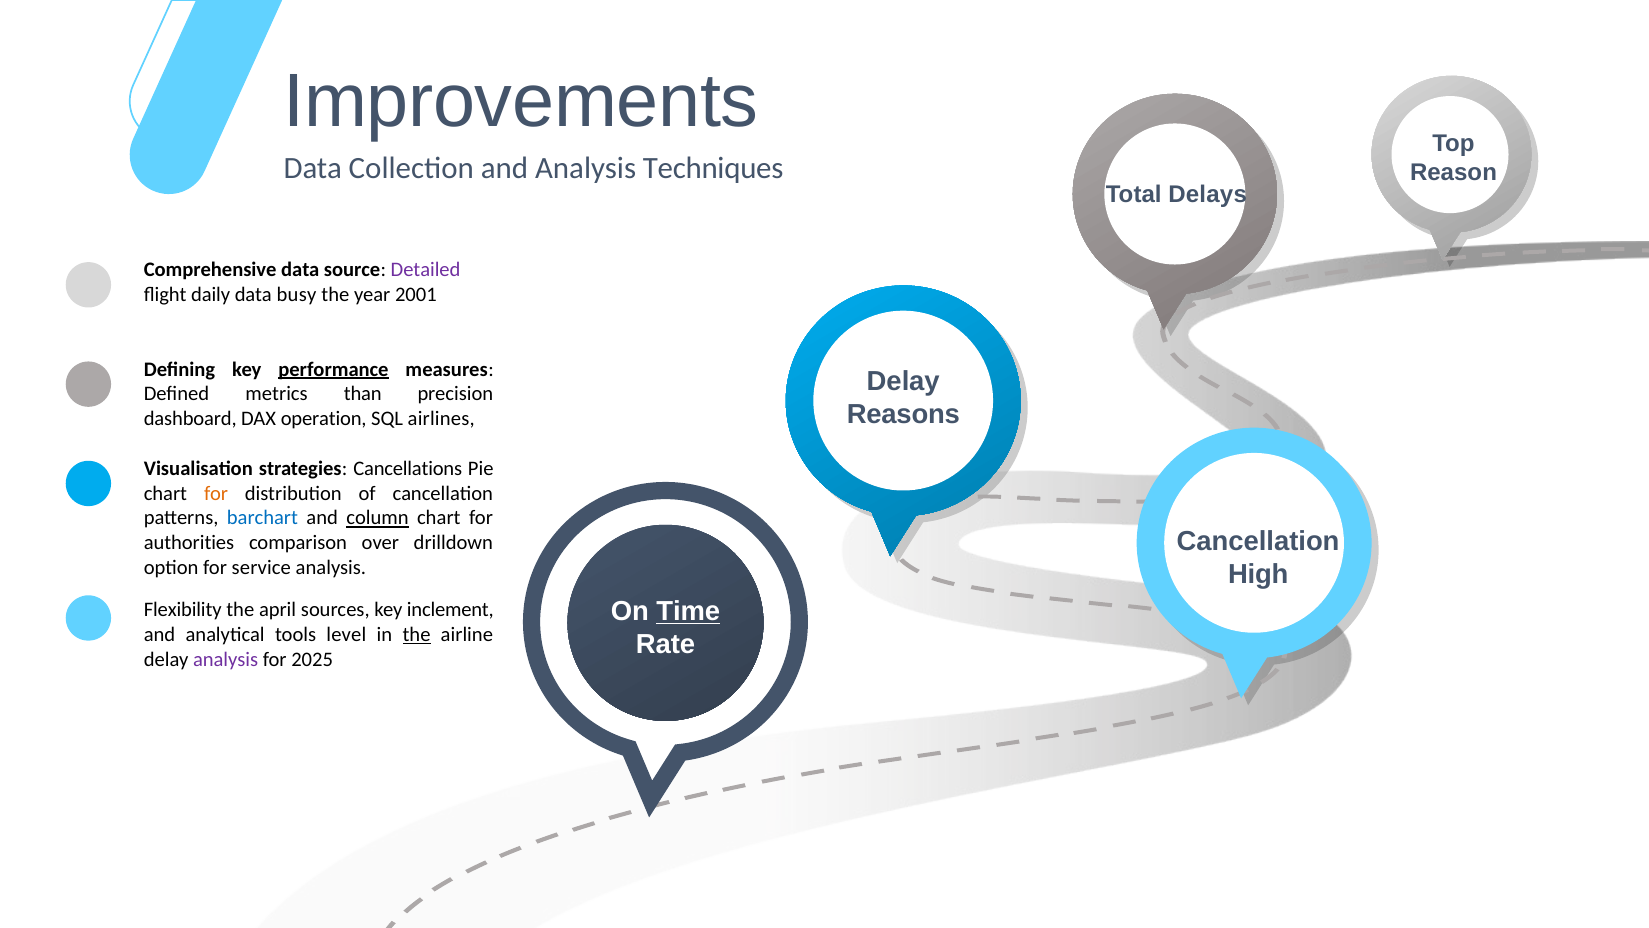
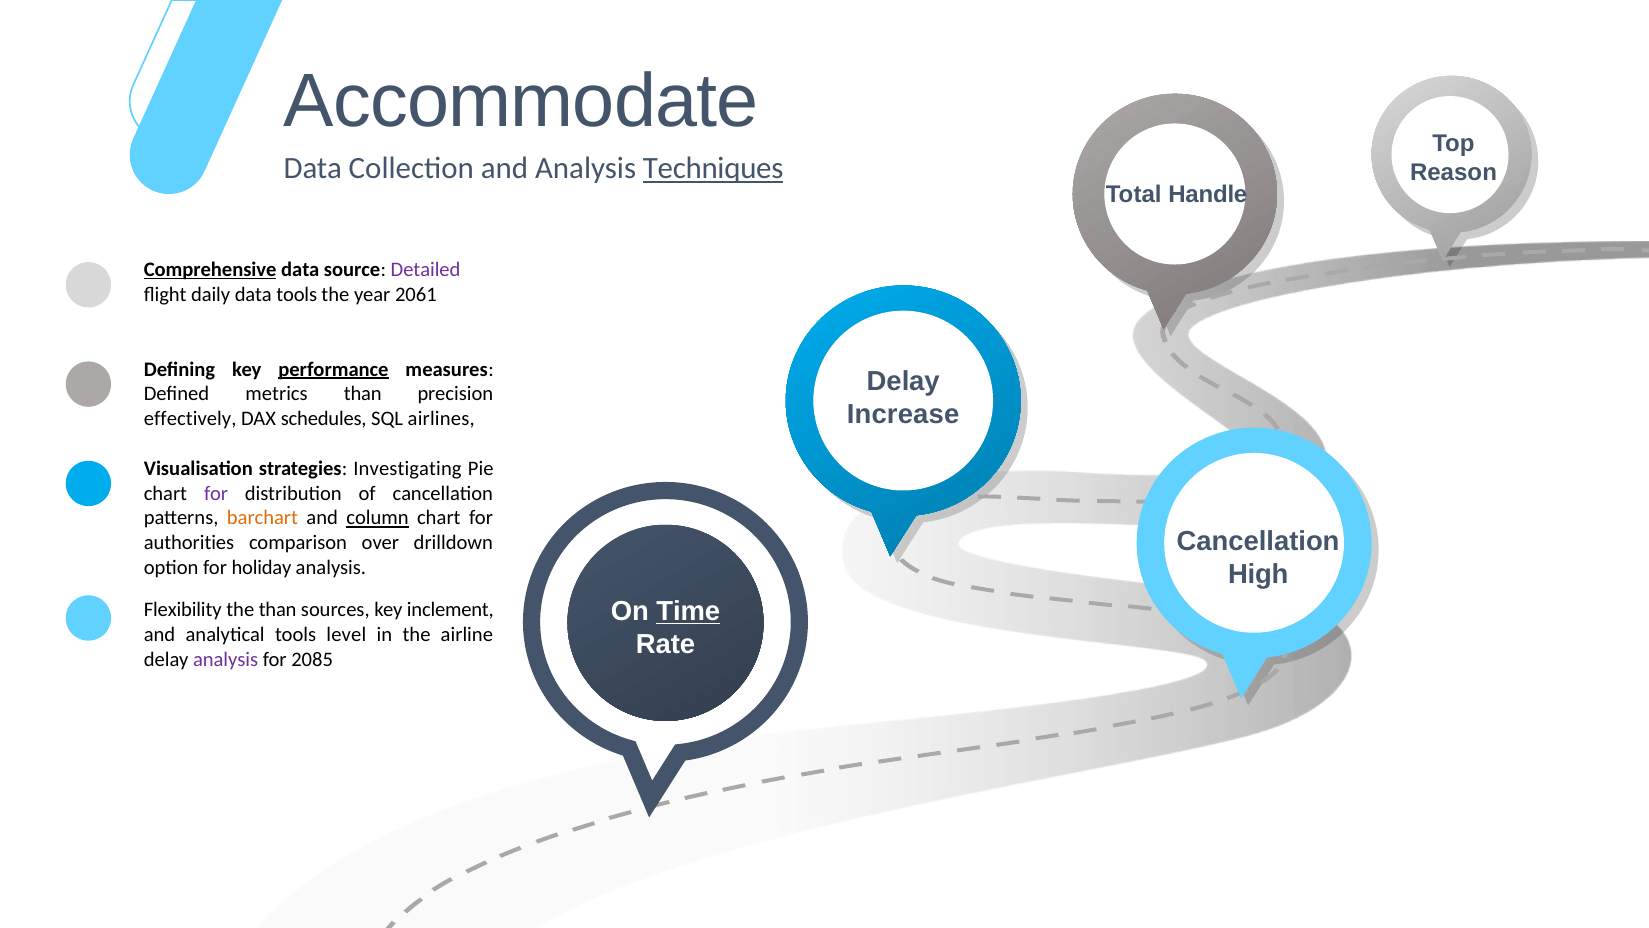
Improvements: Improvements -> Accommodate (521, 102)
Techniques underline: none -> present (713, 169)
Delays: Delays -> Handle (1208, 194)
Comprehensive underline: none -> present (210, 270)
data busy: busy -> tools (297, 294)
2001: 2001 -> 2061 (416, 294)
Reasons: Reasons -> Increase (903, 414)
dashboard: dashboard -> effectively (190, 419)
operation: operation -> schedules (324, 419)
Cancellations: Cancellations -> Investigating (408, 468)
for colour: orange -> purple (216, 493)
barchart colour: blue -> orange (262, 518)
service: service -> holiday (261, 567)
the april: april -> than (278, 609)
the underline: present -> none (417, 634)
2025: 2025 -> 2085 (312, 659)
